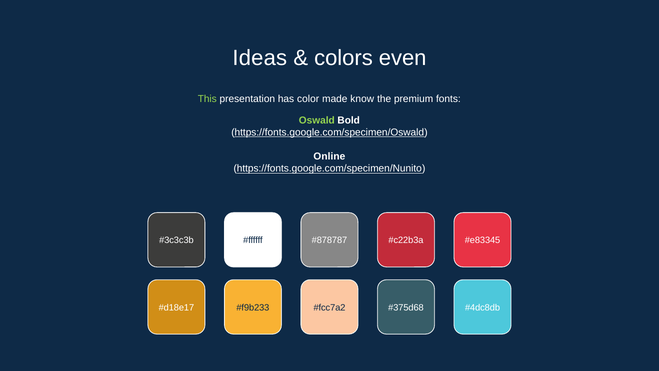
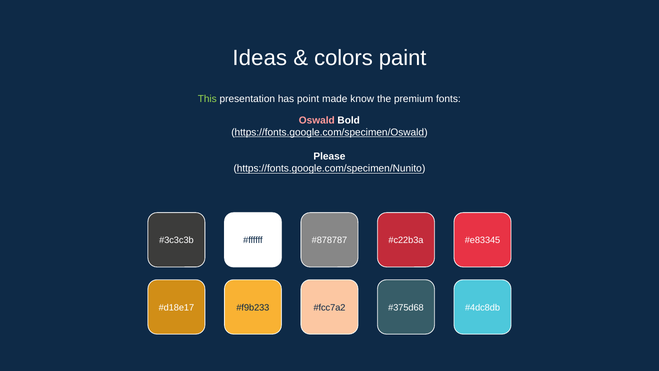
even: even -> paint (403, 58)
color: color -> point (308, 99)
Oswald colour: light green -> pink (317, 120)
Online: Online -> Please (329, 156)
